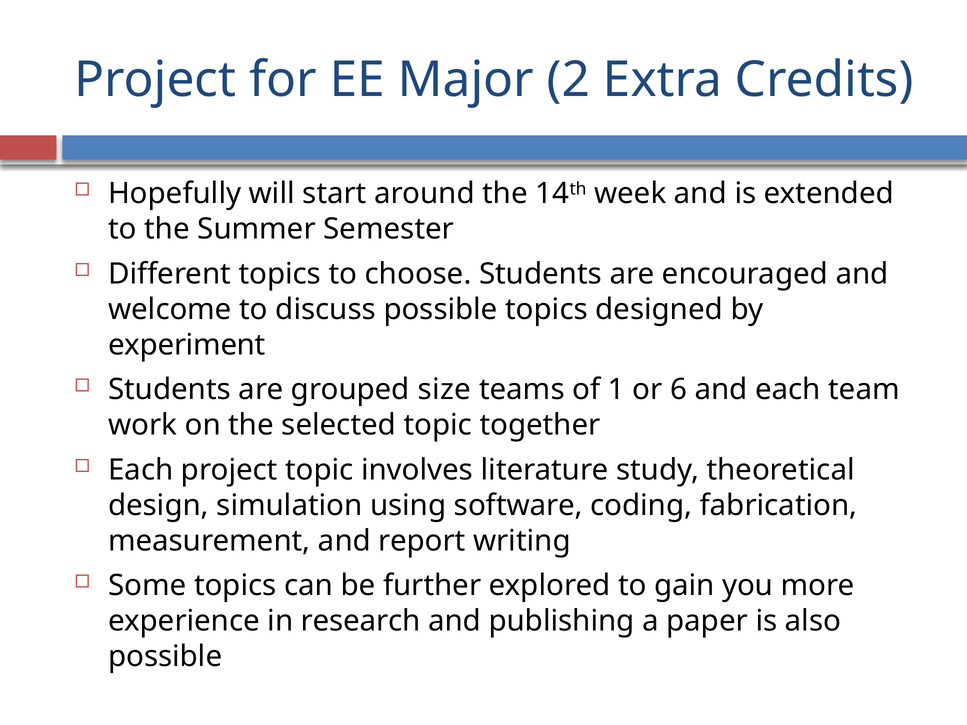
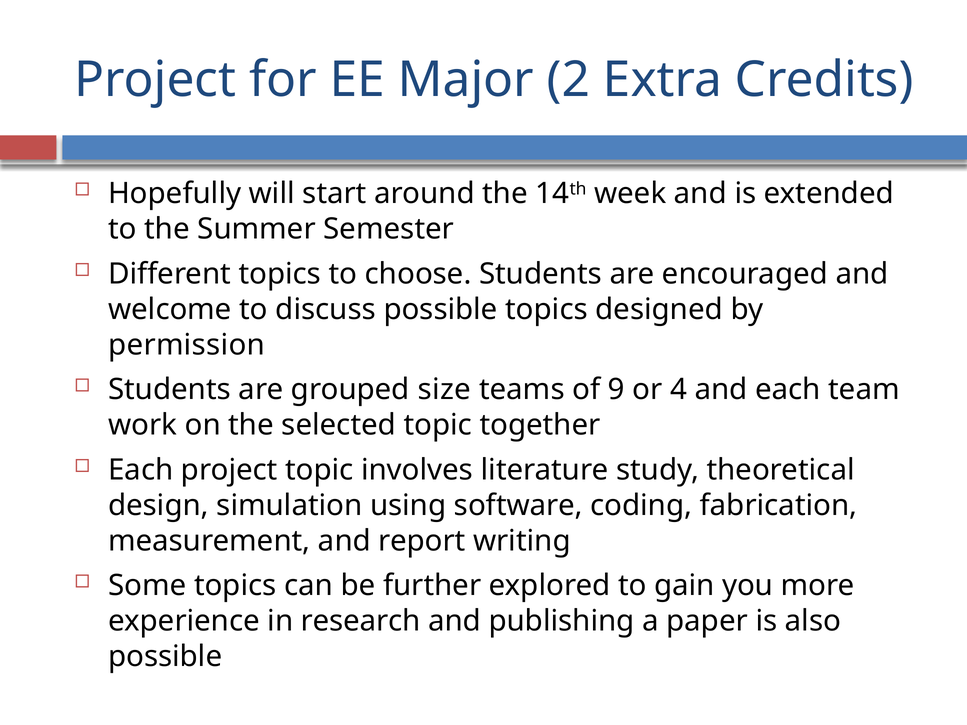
experiment: experiment -> permission (187, 345)
1: 1 -> 9 (616, 390)
6: 6 -> 4 (678, 390)
